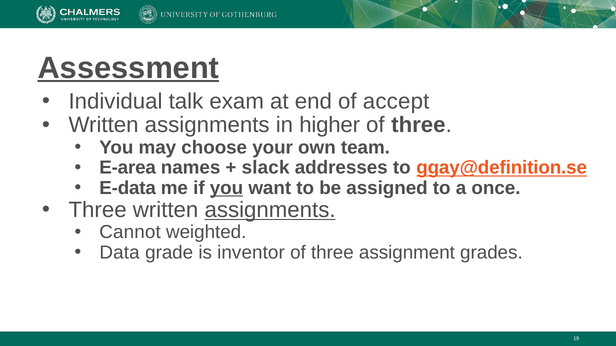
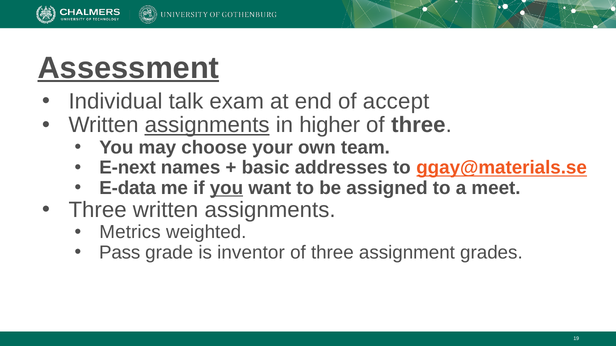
assignments underline: none -> present (207, 125)
E-area: E-area -> E-next (128, 168)
slack: slack -> basic (266, 168)
ggay@definition.se: ggay@definition.se -> ggay@materials.se (502, 168)
once: once -> meet (496, 188)
assignments underline: present -> none (270, 210)
Cannot: Cannot -> Metrics (130, 233)
Data: Data -> Pass (120, 253)
